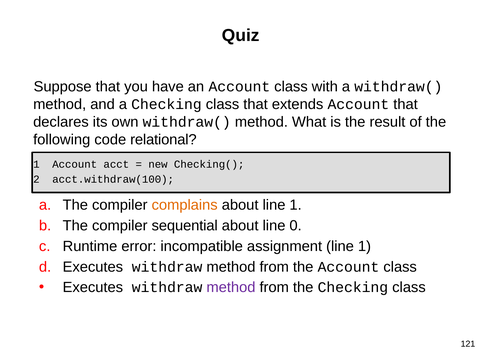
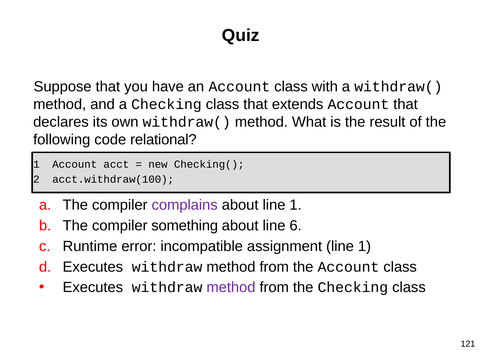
complains colour: orange -> purple (185, 205)
sequential: sequential -> something (185, 226)
0: 0 -> 6 (296, 226)
